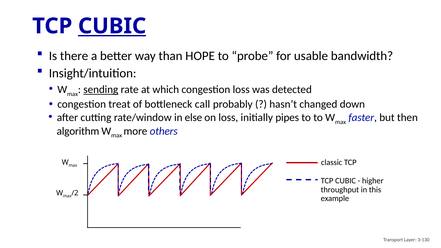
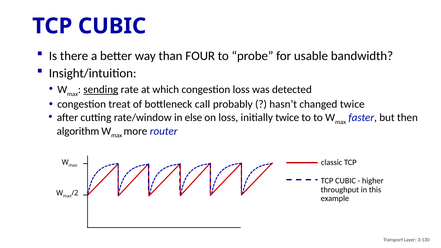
CUBIC underline: present -> none (112, 26)
HOPE: HOPE -> FOUR (200, 56)
changed down: down -> twice (352, 104)
initially pipes: pipes -> twice (287, 118)
others: others -> router (164, 131)
